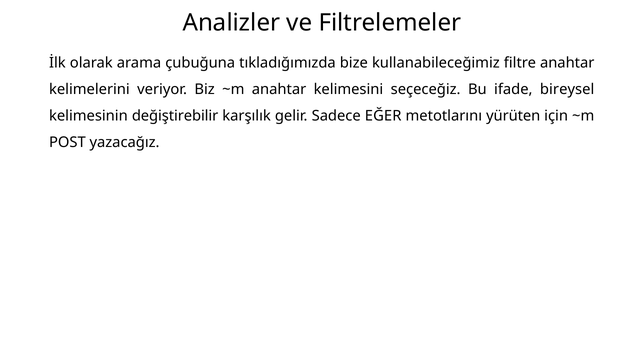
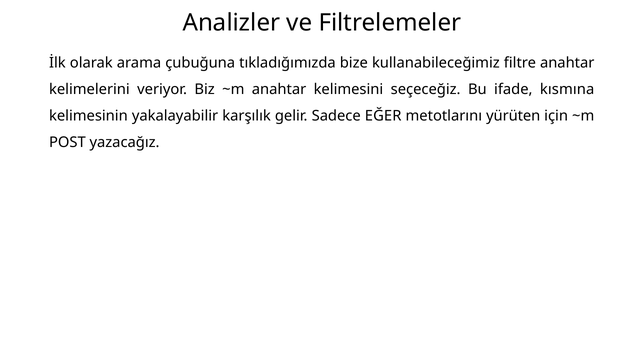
bireysel: bireysel -> kısmına (567, 89)
değiştirebilir: değiştirebilir -> yakalayabilir (175, 116)
